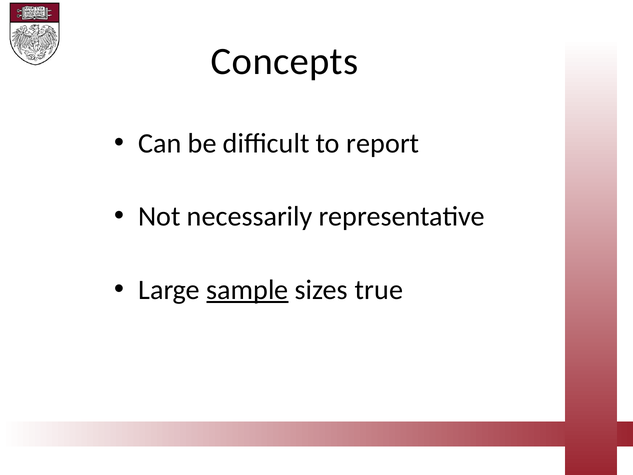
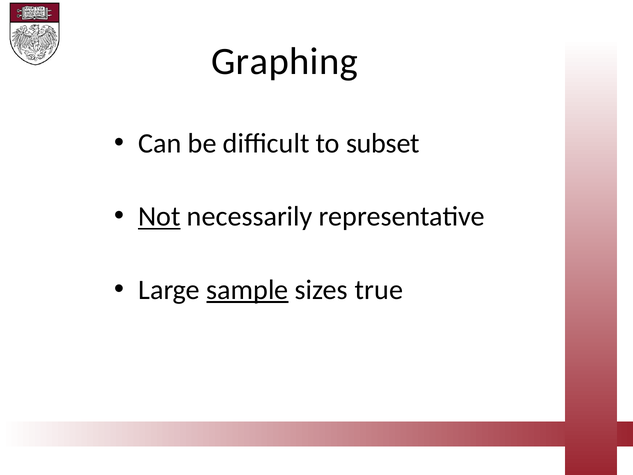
Concepts: Concepts -> Graphing (285, 61)
report: report -> subset (383, 143)
Not underline: none -> present (159, 217)
